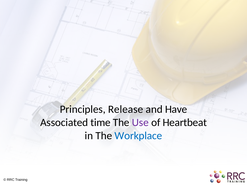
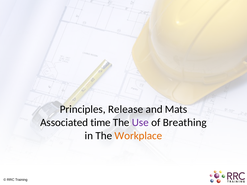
Have: Have -> Mats (176, 109)
Heartbeat: Heartbeat -> Breathing (185, 123)
Workplace colour: blue -> orange (138, 136)
